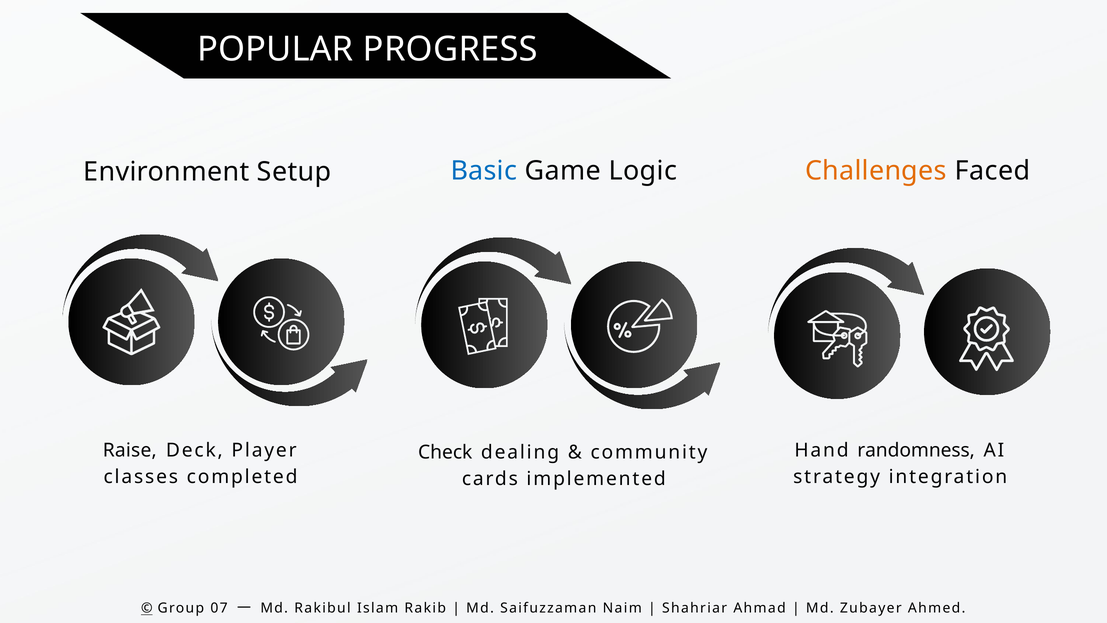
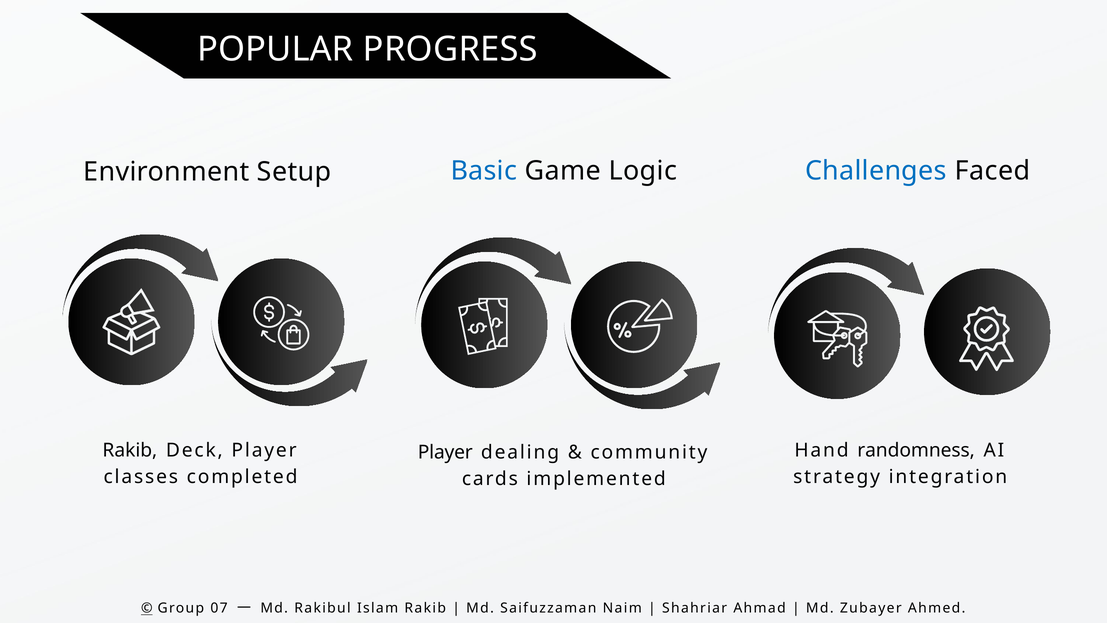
Challenges colour: orange -> blue (876, 171)
Raise: Raise -> Rakib (130, 450)
Check: Check -> Player (445, 452)
